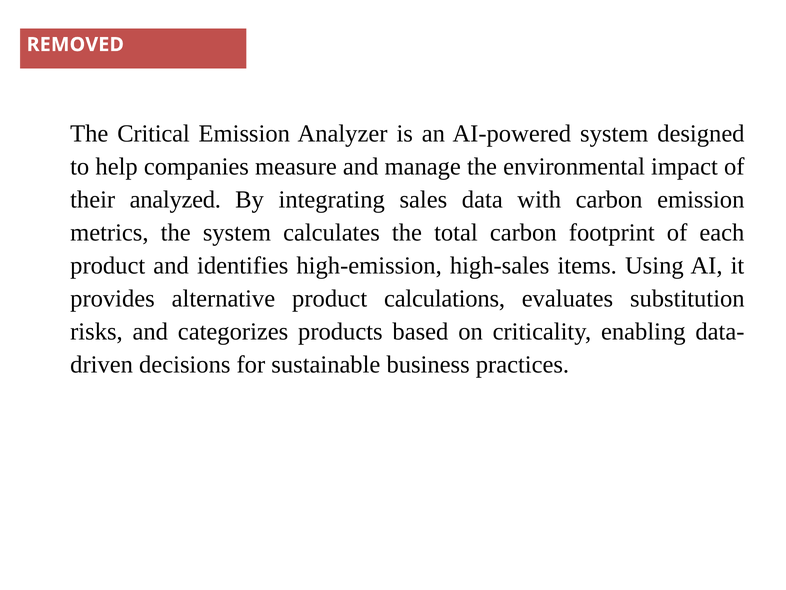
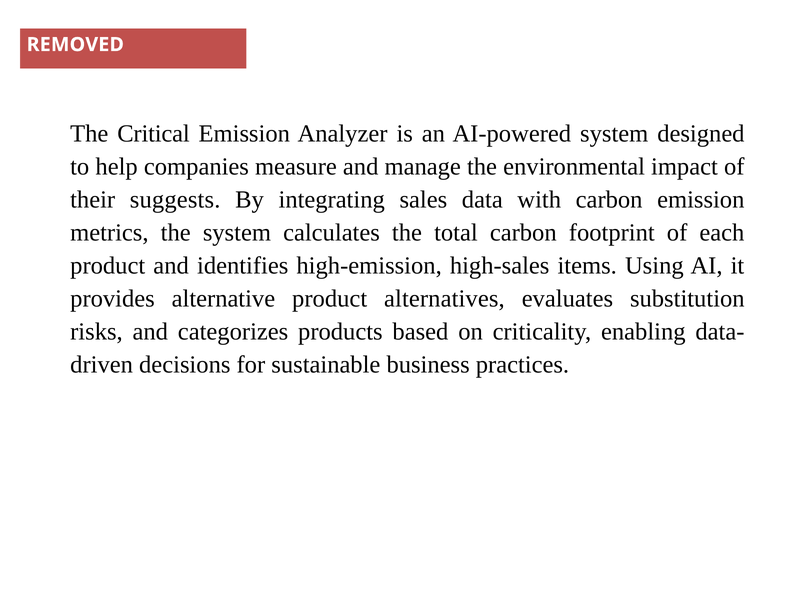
analyzed: analyzed -> suggests (175, 199)
calculations: calculations -> alternatives (444, 298)
